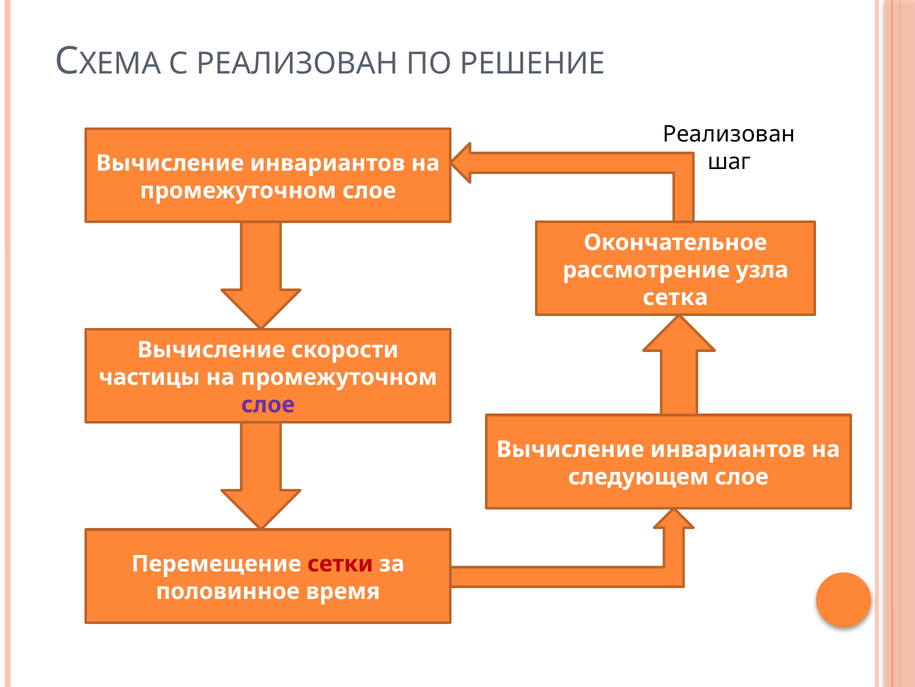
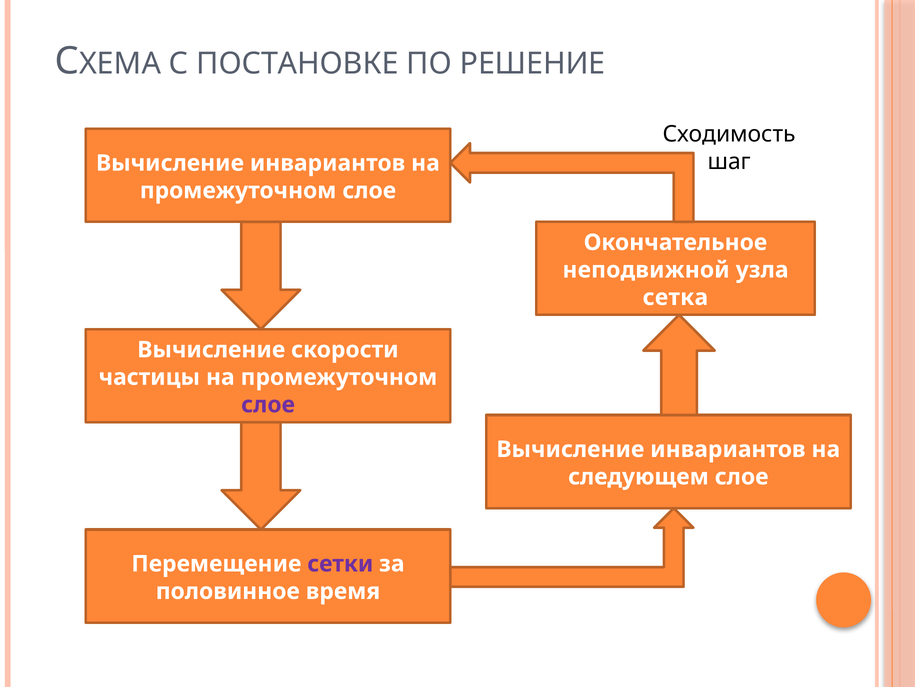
С РЕАЛИЗОВАН: РЕАЛИЗОВАН -> ПОСТАНОВКЕ (297, 64)
Реализован: Реализован -> Сходимость (729, 134)
рассмотрение: рассмотрение -> неподвижной (646, 270)
сетки colour: red -> purple (340, 563)
